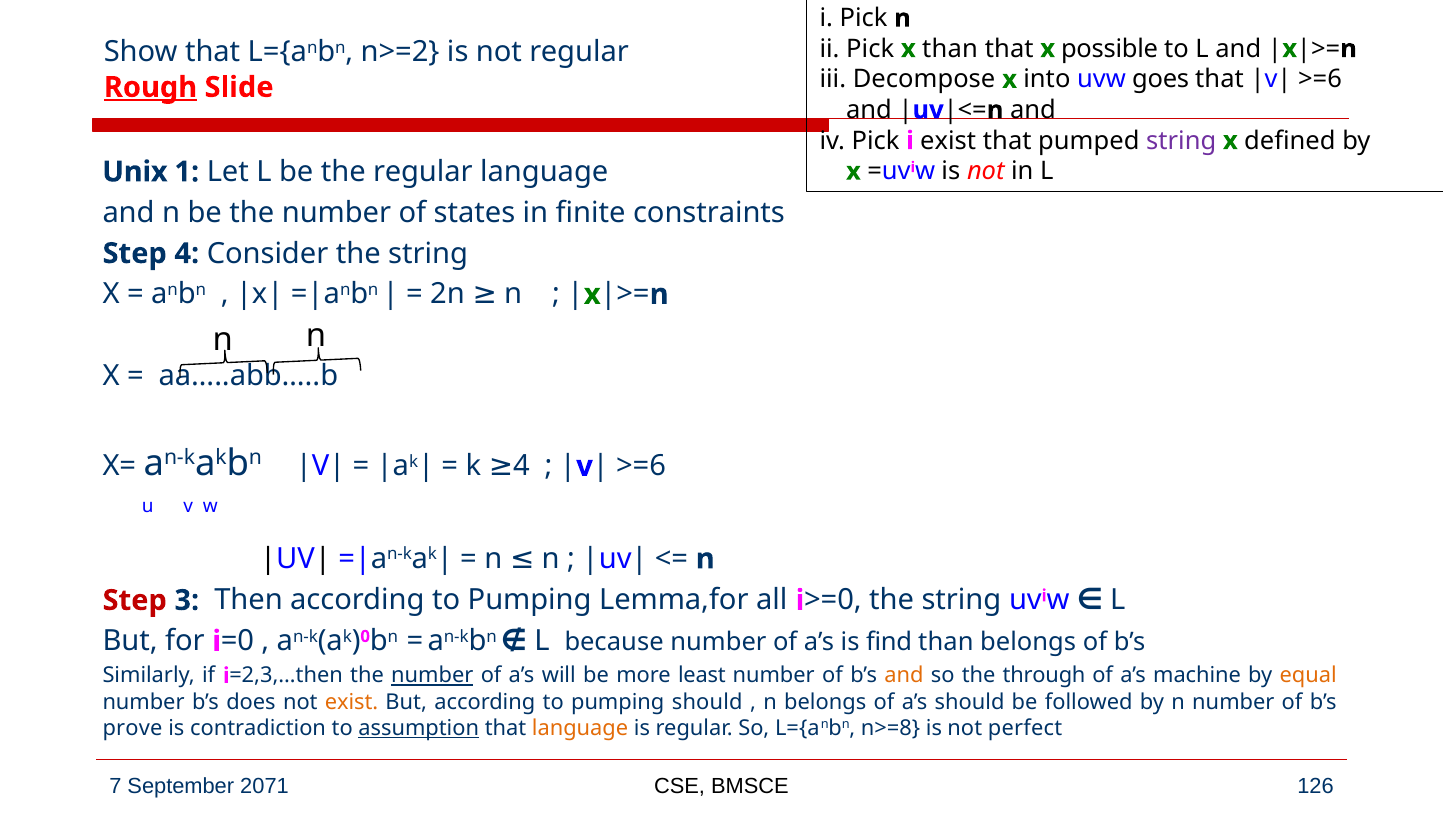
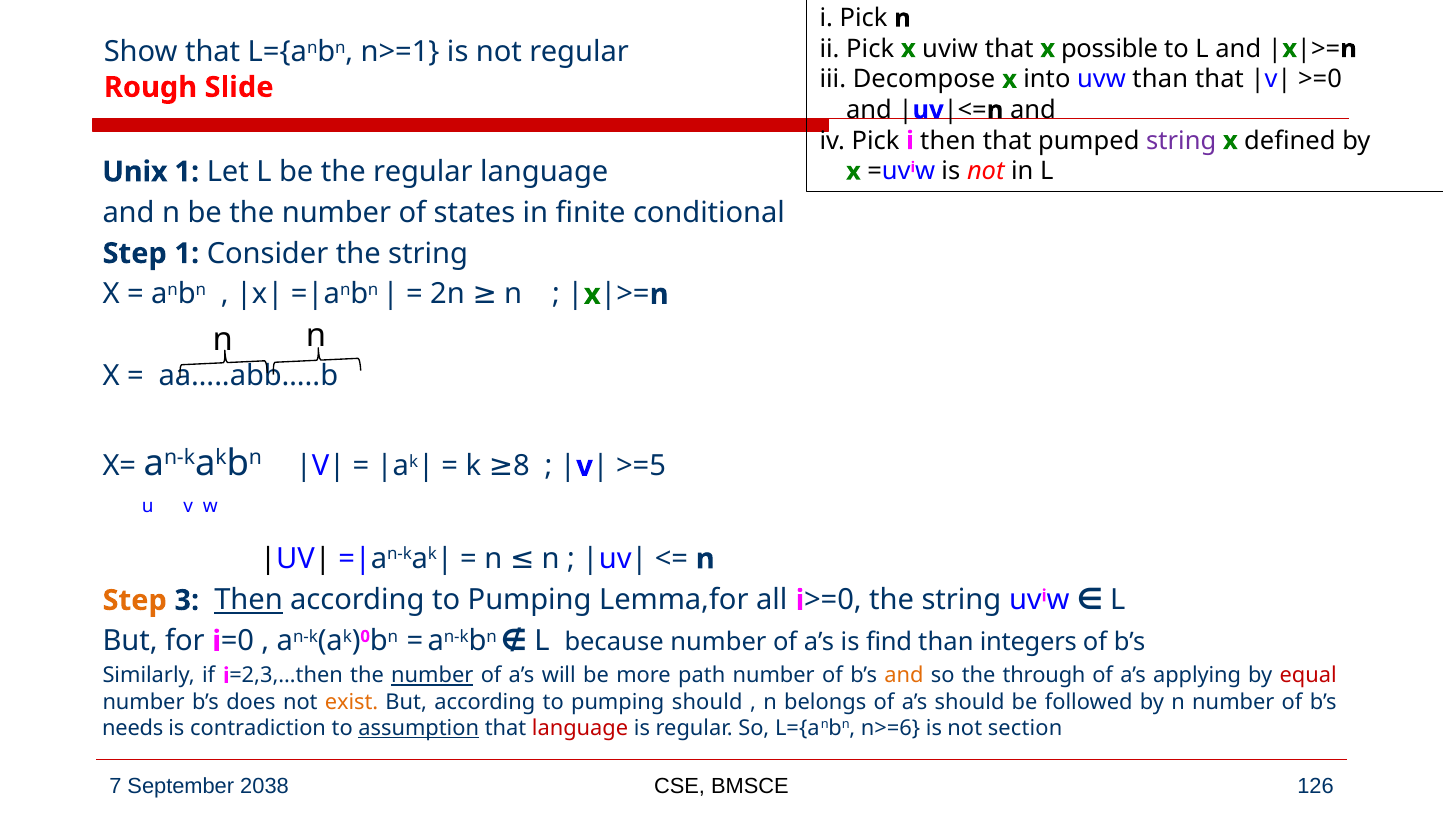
x than: than -> uviw (950, 49)
n>=2: n>=2 -> n>=1 (400, 52)
uvw goes: goes -> than (1160, 79)
>=6: >=6 -> >=0 (1320, 79)
Rough underline: present -> none (150, 87)
i exist: exist -> then (948, 141)
constraints: constraints -> conditional (709, 213)
Step 4: 4 -> 1 (187, 253)
>=6: >=6 -> >=5 (641, 466)
k 4: 4 -> 8 (521, 466)
Step colour: red -> orange (135, 600)
Then underline: none -> present (249, 600)
than belongs: belongs -> integers (1028, 642)
least: least -> path (702, 676)
machine: machine -> applying (1197, 676)
equal colour: orange -> red (1308, 676)
prove: prove -> needs (133, 728)
language colour: orange -> red (580, 728)
n>=8: n>=8 -> n>=6 (890, 728)
perfect: perfect -> section (1025, 728)
2071: 2071 -> 2038 (265, 787)
